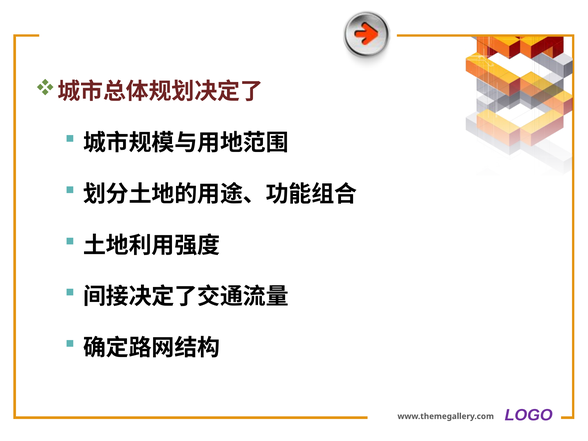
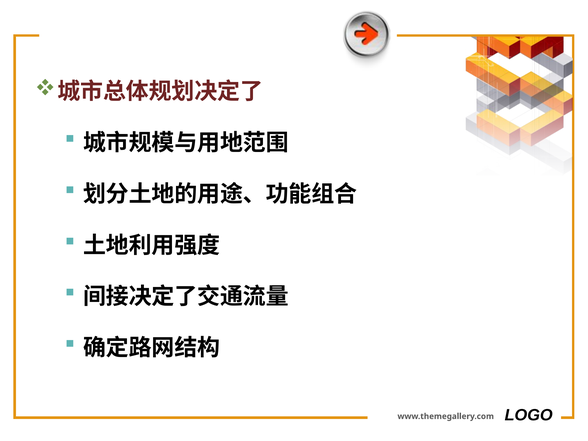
LOGO colour: purple -> black (529, 415)
